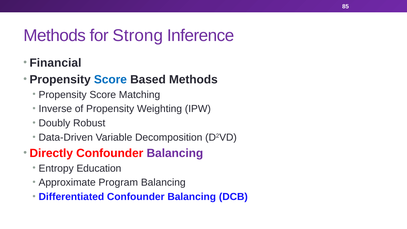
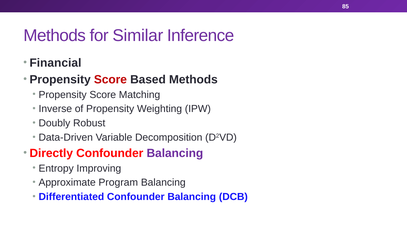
Strong: Strong -> Similar (138, 36)
Score colour: blue -> red (110, 80)
Education: Education -> Improving (99, 168)
